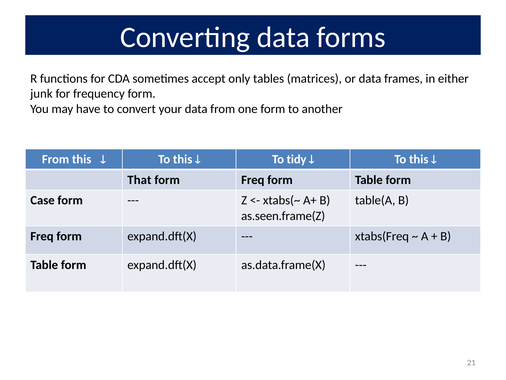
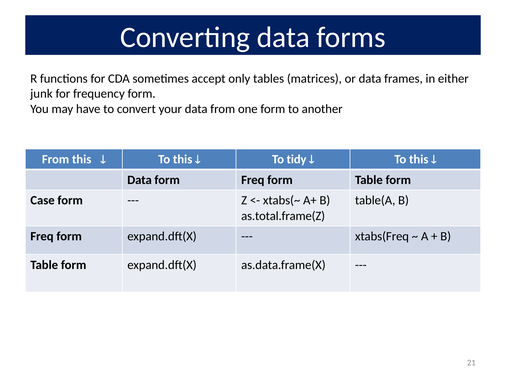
That: That -> Data (140, 180)
as.seen.frame(Z: as.seen.frame(Z -> as.total.frame(Z (283, 216)
